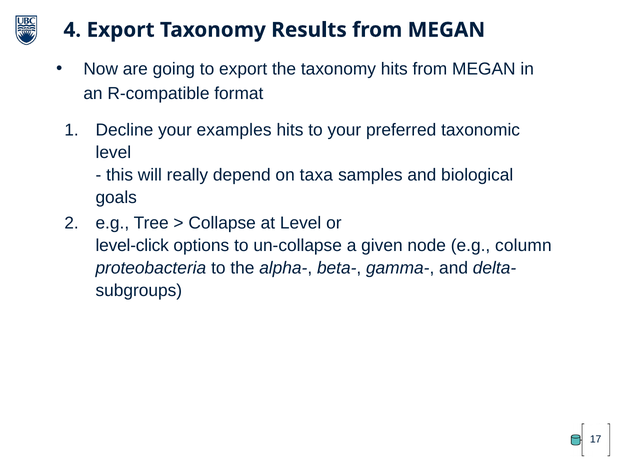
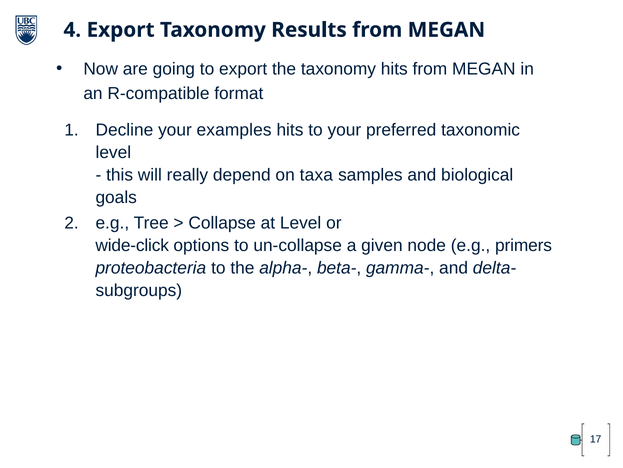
level-click: level-click -> wide-click (132, 245)
column: column -> primers (524, 245)
